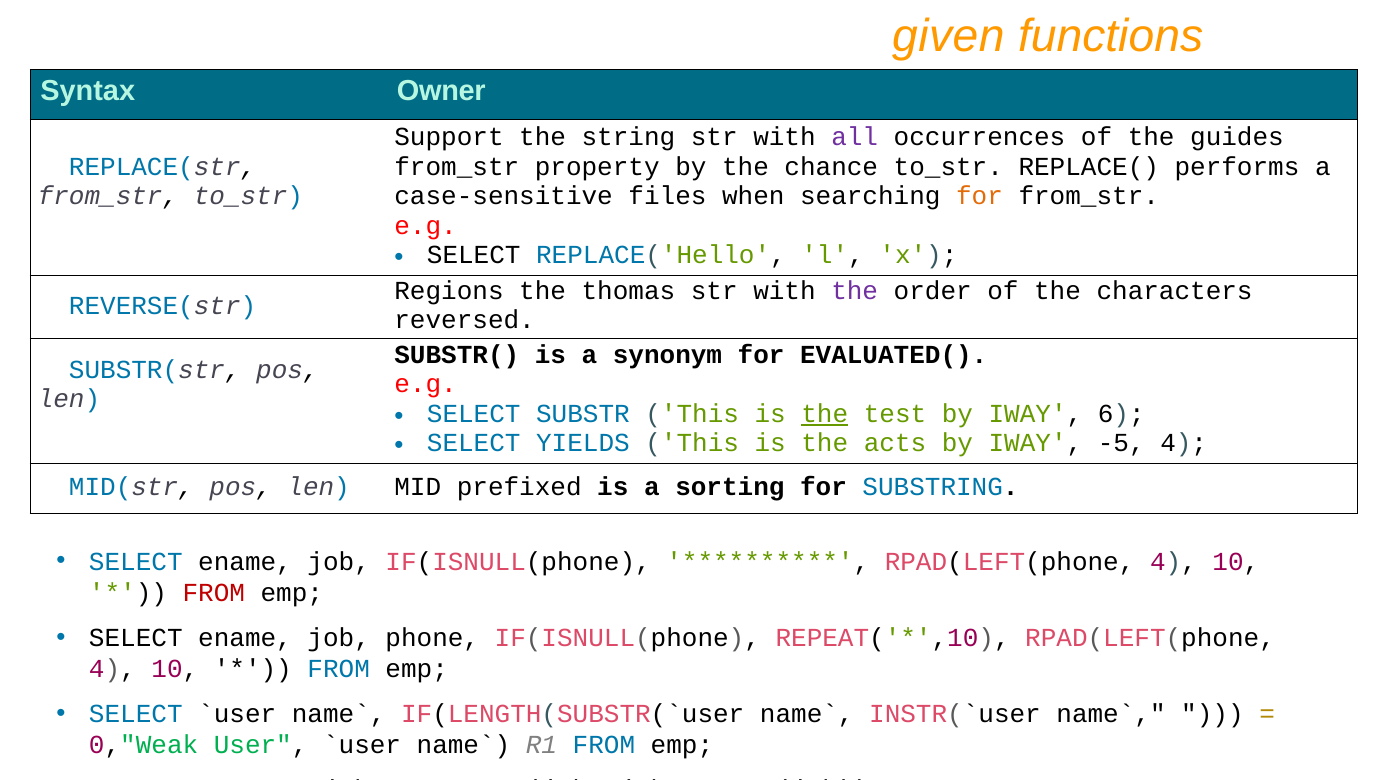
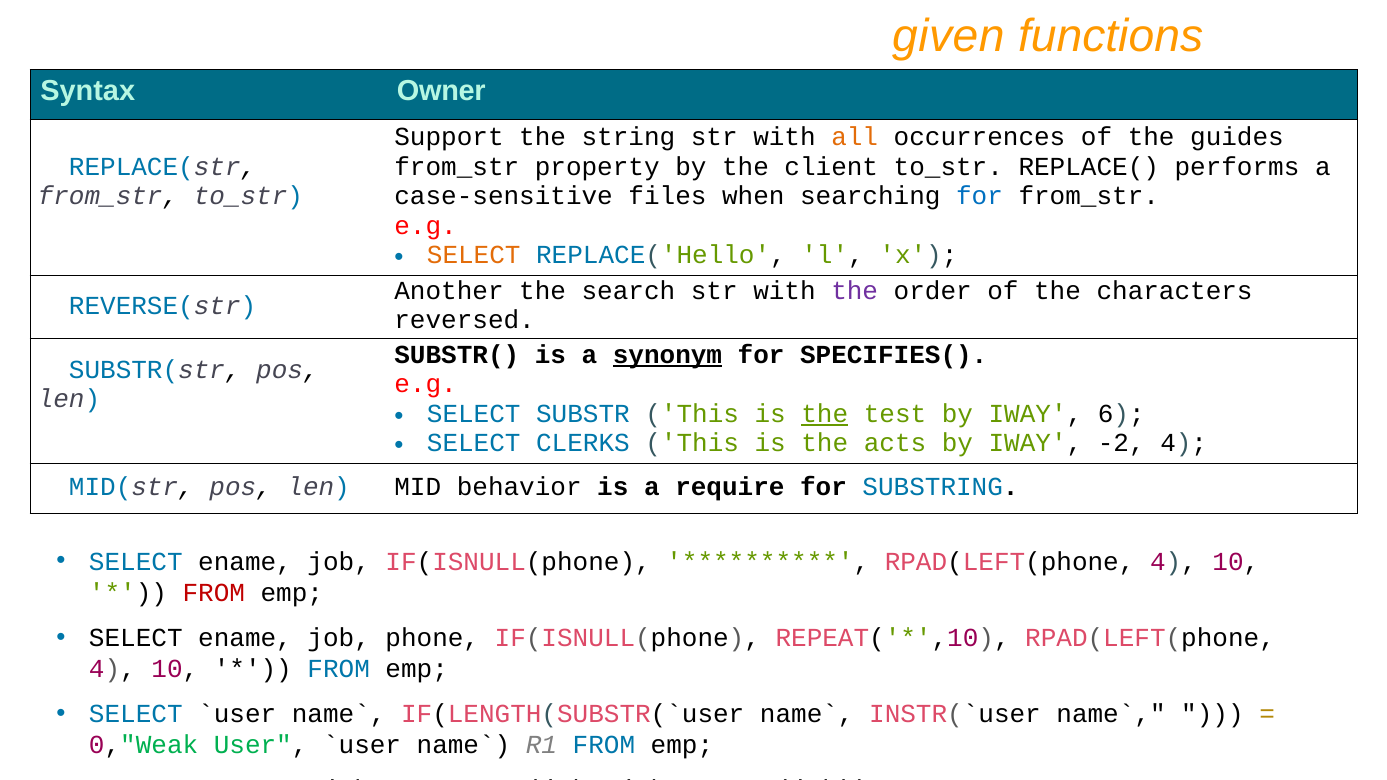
all colour: purple -> orange (855, 137)
chance: chance -> client (831, 167)
for colour: orange -> blue (980, 196)
SELECT colour: black -> orange (474, 255)
Regions: Regions -> Another (449, 291)
thomas: thomas -> search (628, 291)
synonym underline: none -> present (667, 355)
EVALUATED(: EVALUATED( -> SPECIFIES( (894, 355)
YIELDS: YIELDS -> CLERKS (583, 443)
-5: -5 -> -2 (1121, 443)
prefixed: prefixed -> behavior (519, 487)
sorting: sorting -> require (730, 487)
